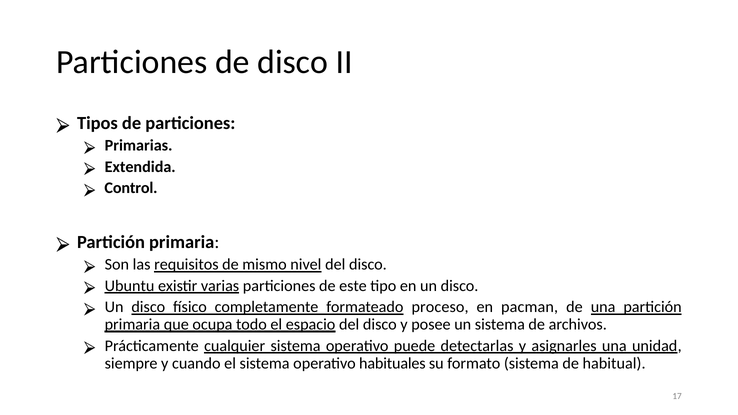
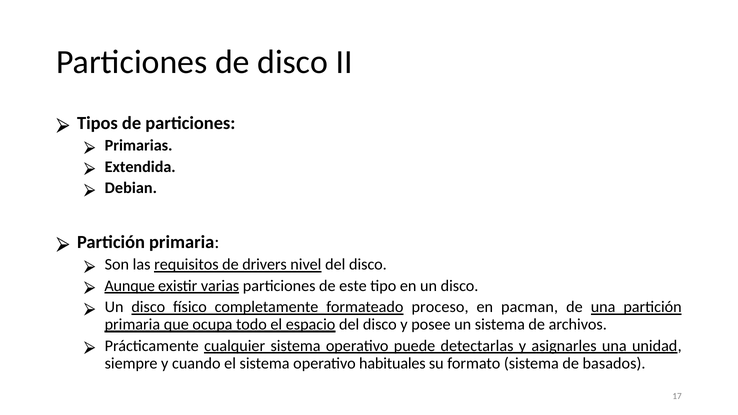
Control: Control -> Debian (131, 188)
mismo: mismo -> drivers (265, 265)
Ubuntu: Ubuntu -> Aunque (130, 286)
habitual: habitual -> basados (614, 363)
